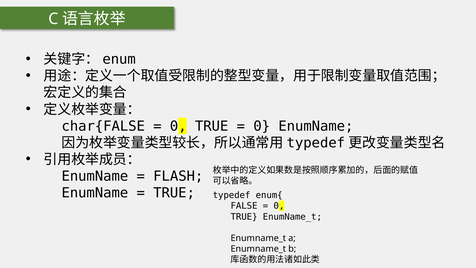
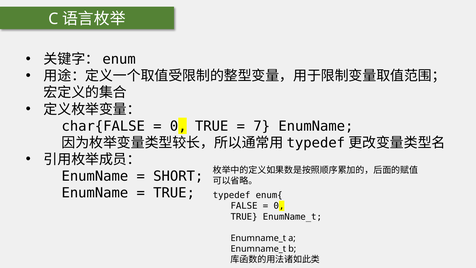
0: 0 -> 7 (262, 126)
FLASH: FLASH -> SHORT (178, 176)
